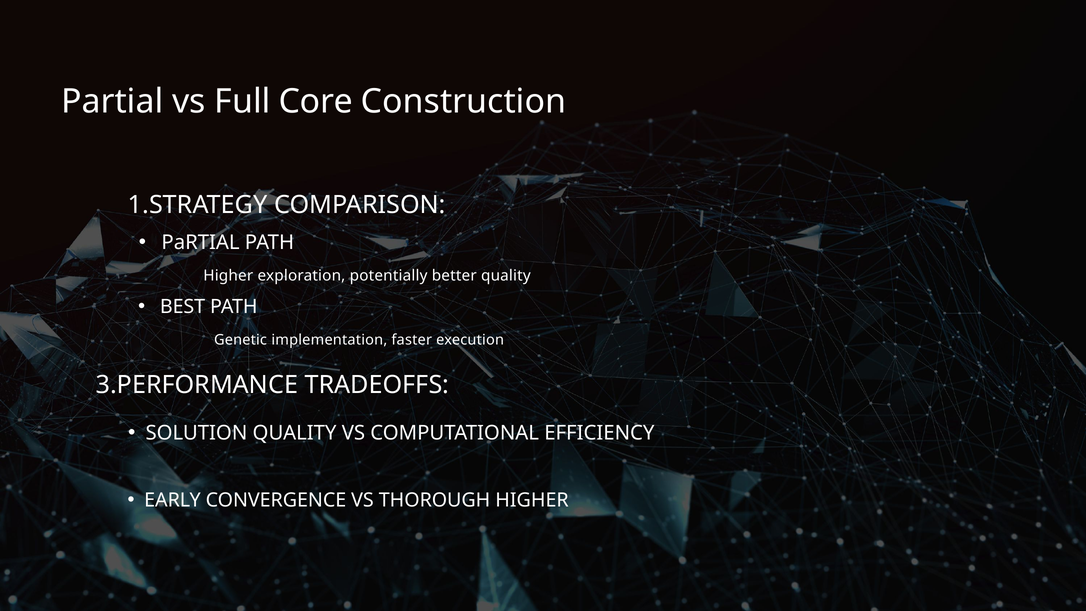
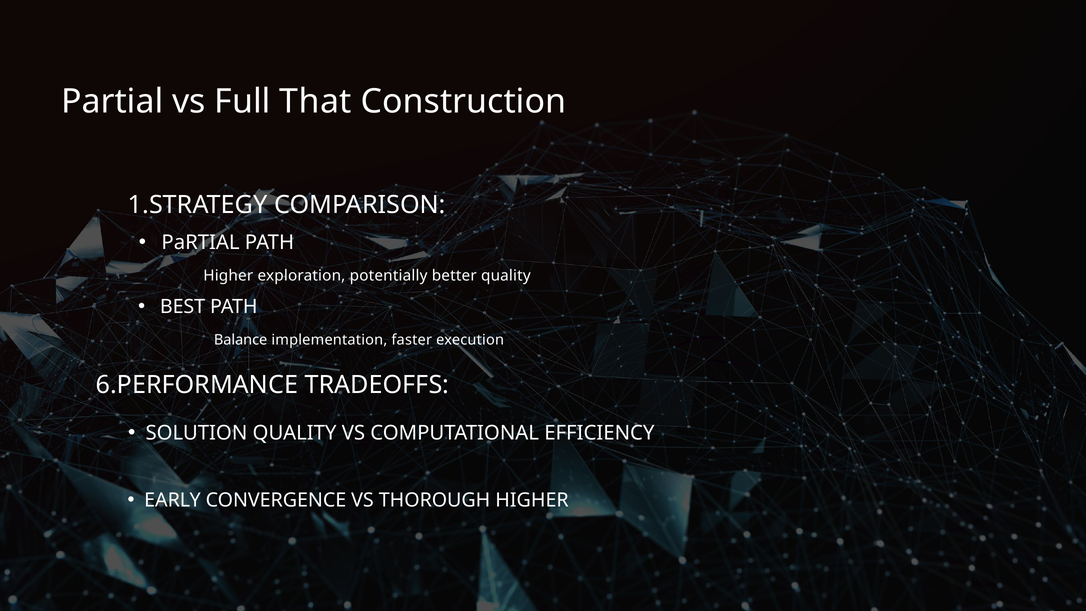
Core: Core -> That (316, 102)
Genetic: Genetic -> Balance (241, 340)
3.PERFORMANCE: 3.PERFORMANCE -> 6.PERFORMANCE (197, 385)
